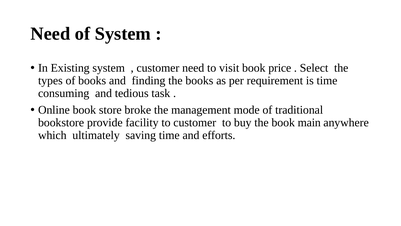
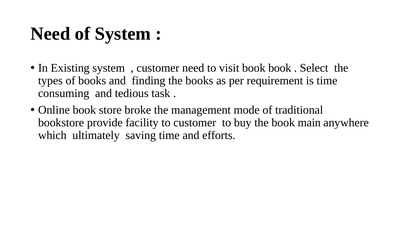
book price: price -> book (280, 68)
